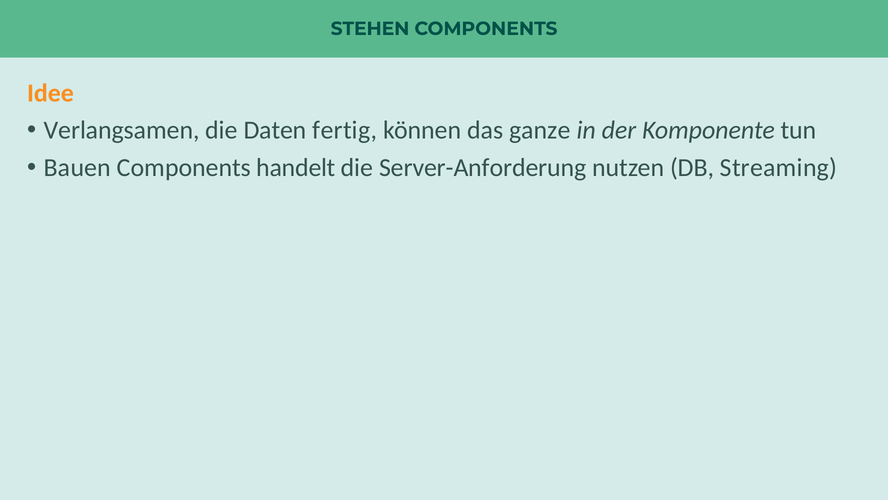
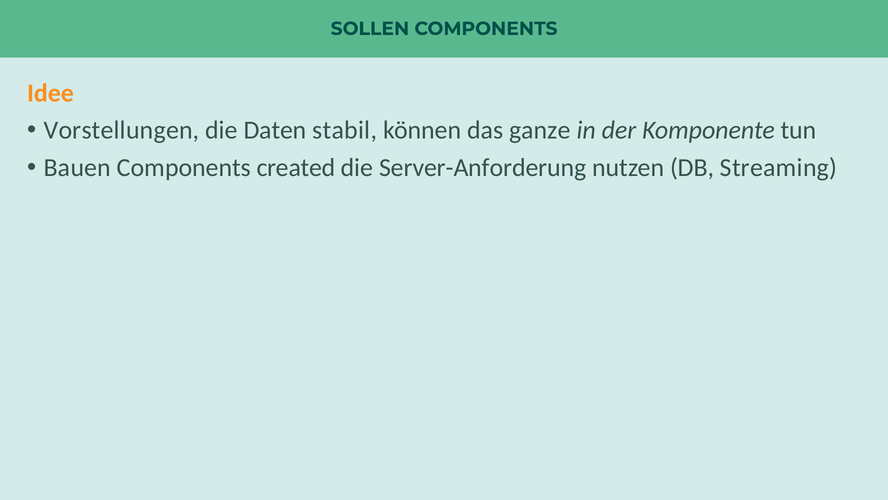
STEHEN: STEHEN -> SOLLEN (370, 29)
Verlangsamen: Verlangsamen -> Vorstellungen (122, 130)
fertig: fertig -> stabil (345, 130)
handelt: handelt -> created (296, 167)
